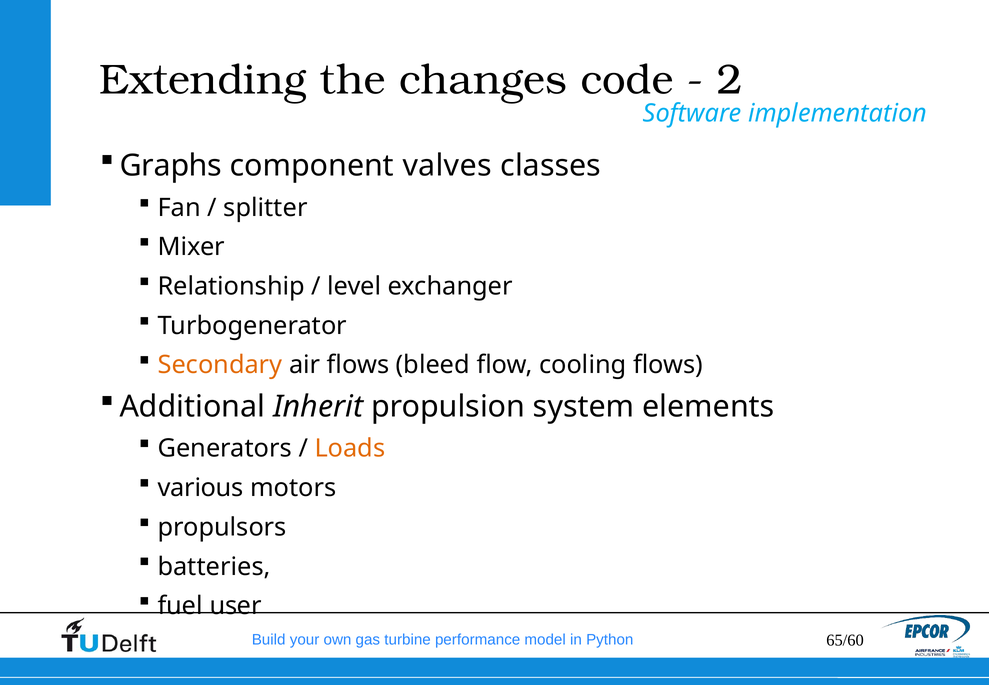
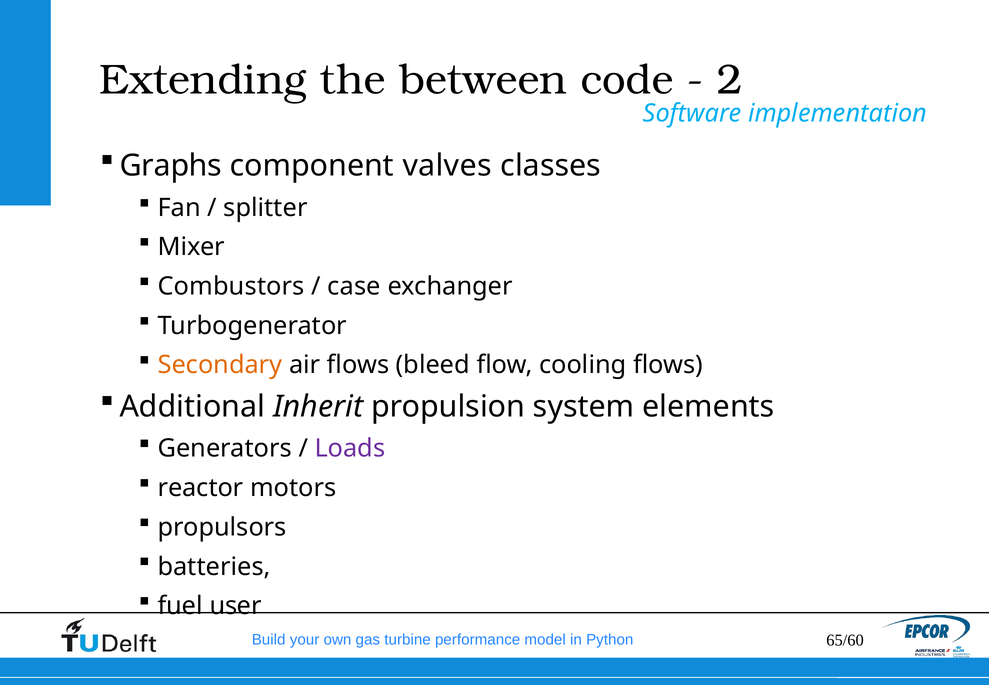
changes: changes -> between (483, 80)
Relationship: Relationship -> Combustors (231, 286)
level: level -> case (354, 286)
Loads colour: orange -> purple (350, 449)
various: various -> reactor (201, 488)
